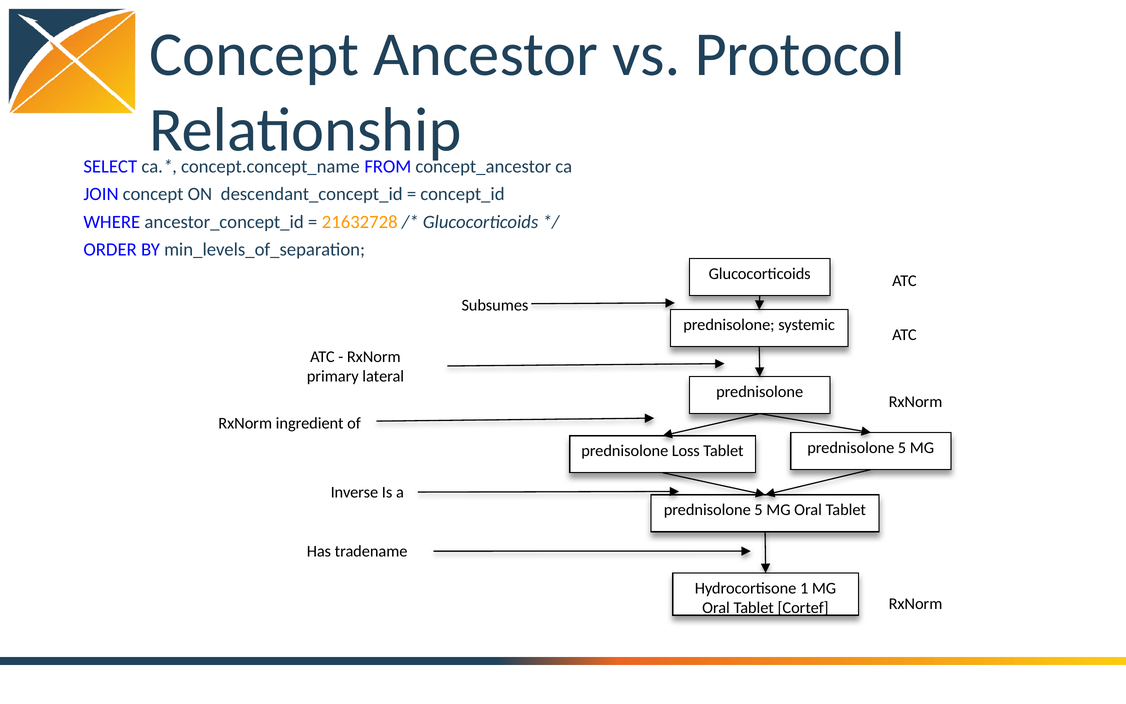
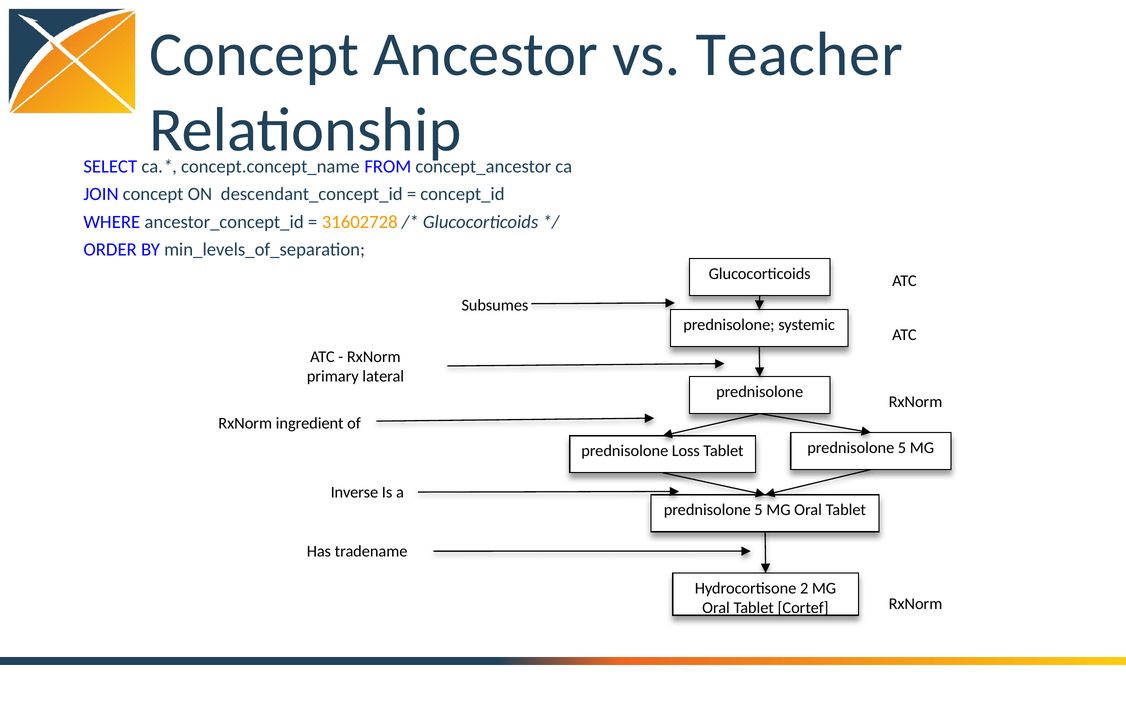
Protocol: Protocol -> Teacher (799, 55)
21632728: 21632728 -> 31602728 (360, 222)
1: 1 -> 2 (804, 588)
